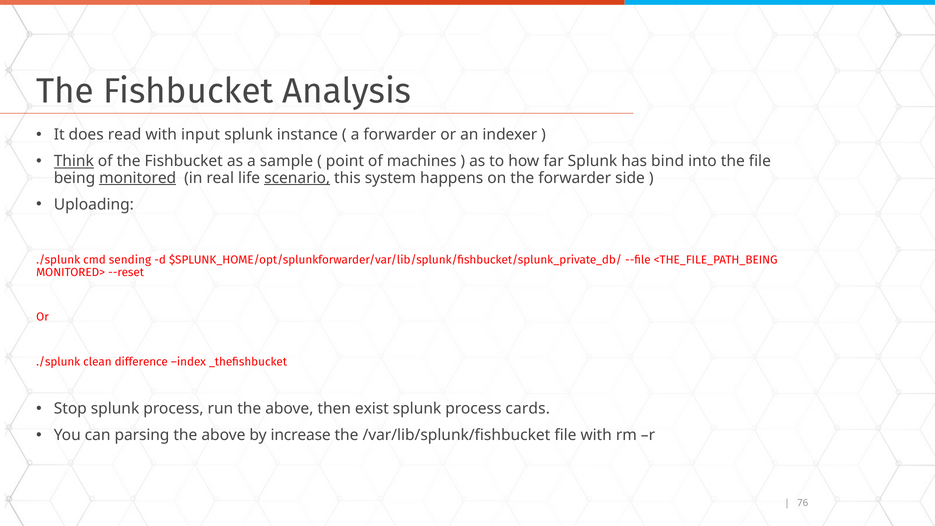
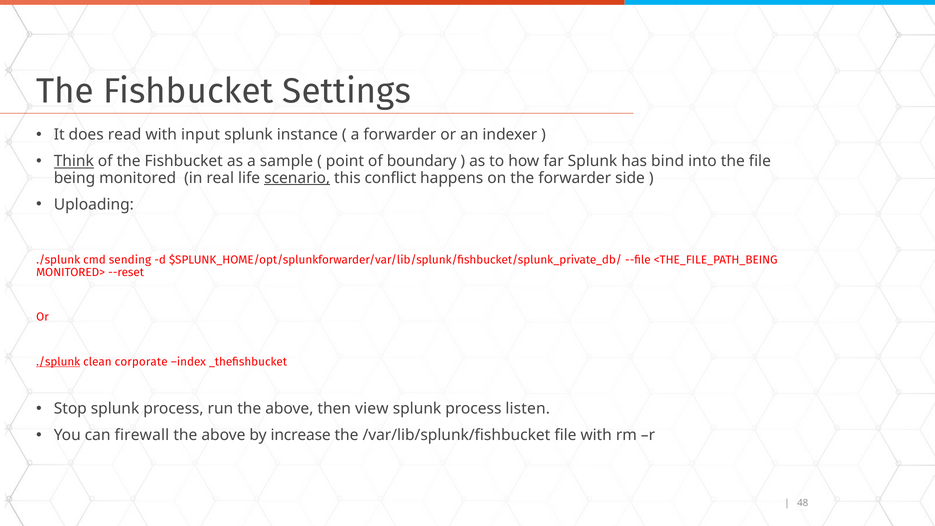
Analysis: Analysis -> Settings (347, 91)
machines: machines -> boundary (422, 161)
monitored underline: present -> none (138, 178)
system: system -> conflict (390, 178)
./splunk underline: none -> present (58, 362)
difference: difference -> corporate (141, 362)
exist: exist -> view (372, 409)
cards: cards -> listen (528, 409)
parsing: parsing -> firewall (142, 435)
76: 76 -> 48 (803, 503)
